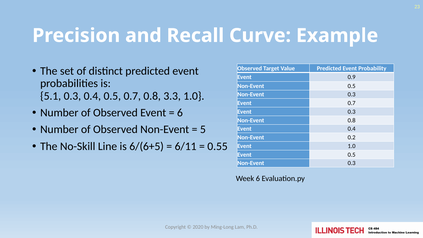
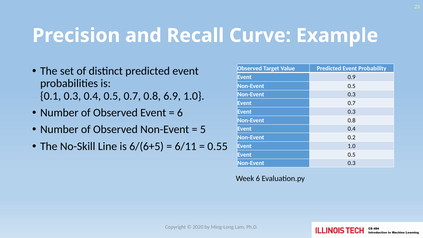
5.1: 5.1 -> 0.1 (51, 96)
3.3: 3.3 -> 6.9 (172, 96)
